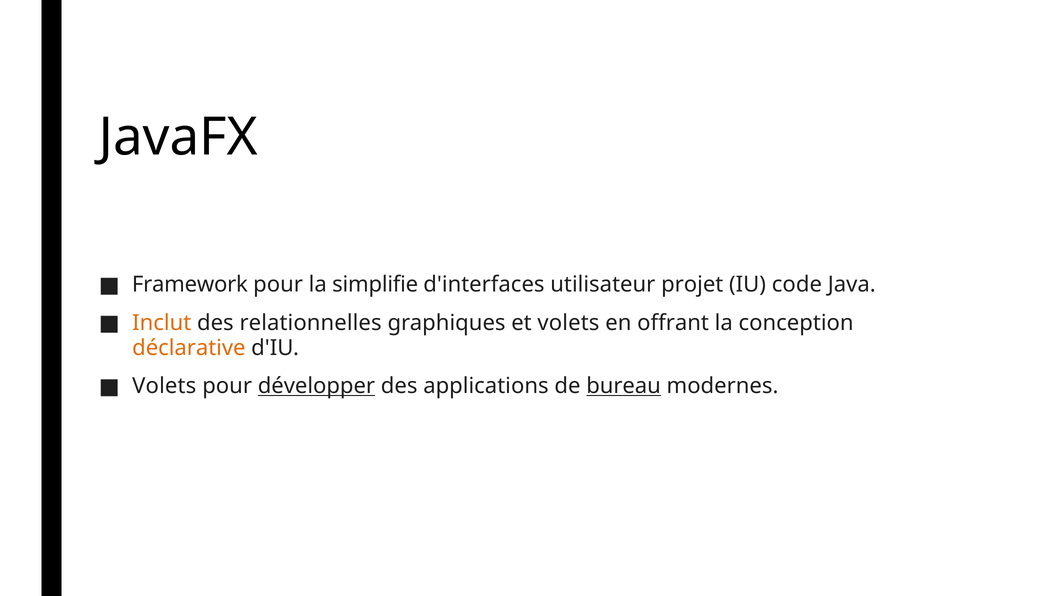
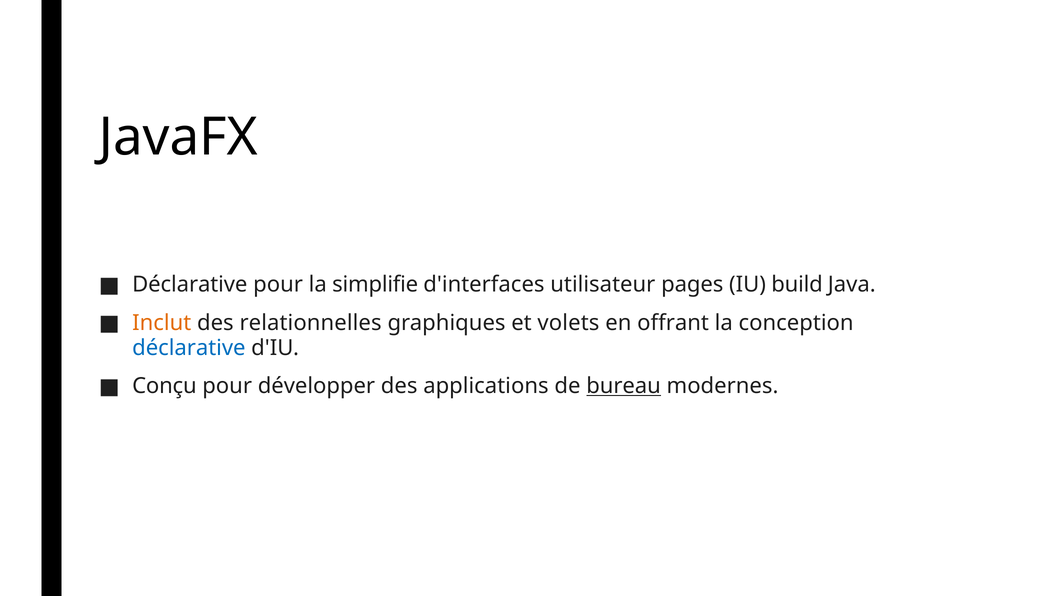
Framework: Framework -> Déclarative (190, 285)
projet: projet -> pages (692, 285)
code: code -> build (797, 285)
déclarative colour: orange -> blue (189, 348)
Volets: Volets -> Conçu (164, 386)
développer underline: present -> none (316, 386)
